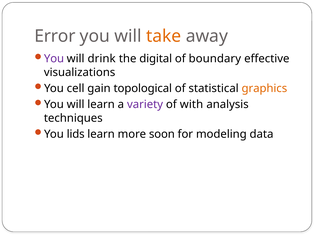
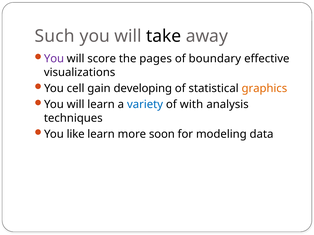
Error: Error -> Such (55, 36)
take colour: orange -> black (164, 36)
drink: drink -> score (102, 59)
digital: digital -> pages (156, 59)
topological: topological -> developing (143, 89)
variety colour: purple -> blue (145, 105)
lids: lids -> like (76, 134)
